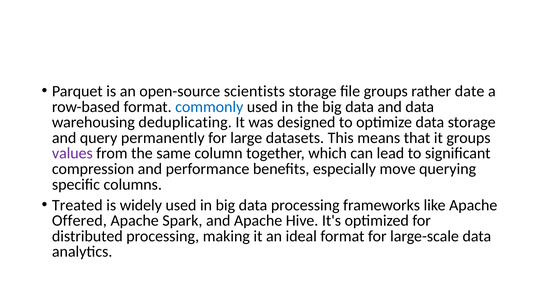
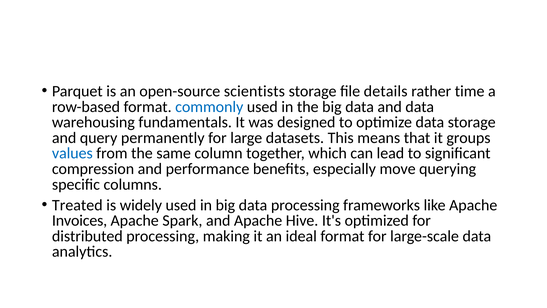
file groups: groups -> details (386, 91)
date: date -> time (470, 91)
deduplicating: deduplicating -> fundamentals (185, 122)
values colour: purple -> blue (72, 153)
Offered: Offered -> Invoices (80, 220)
